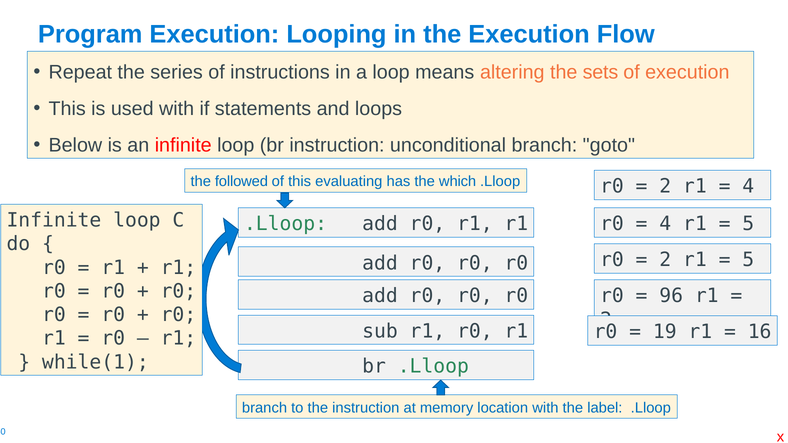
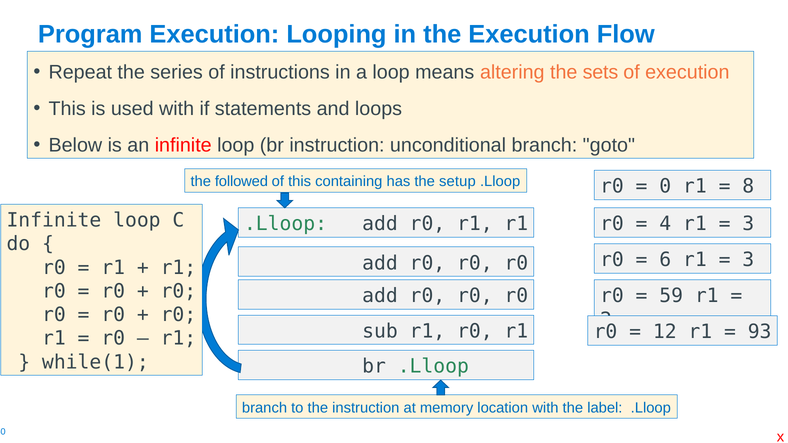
evaluating: evaluating -> containing (349, 181)
which: which -> setup (457, 181)
2: 2 -> 0 (665, 187)
4: 4 -> 8 (748, 187)
5: 5 -> 3 (748, 224)
2: 2 -> 6 (665, 260)
5: 5 -> 3 (748, 260)
96: 96 -> 59 (671, 296)
19: 19 -> 12 (665, 332)
16: 16 -> 93 (760, 332)
